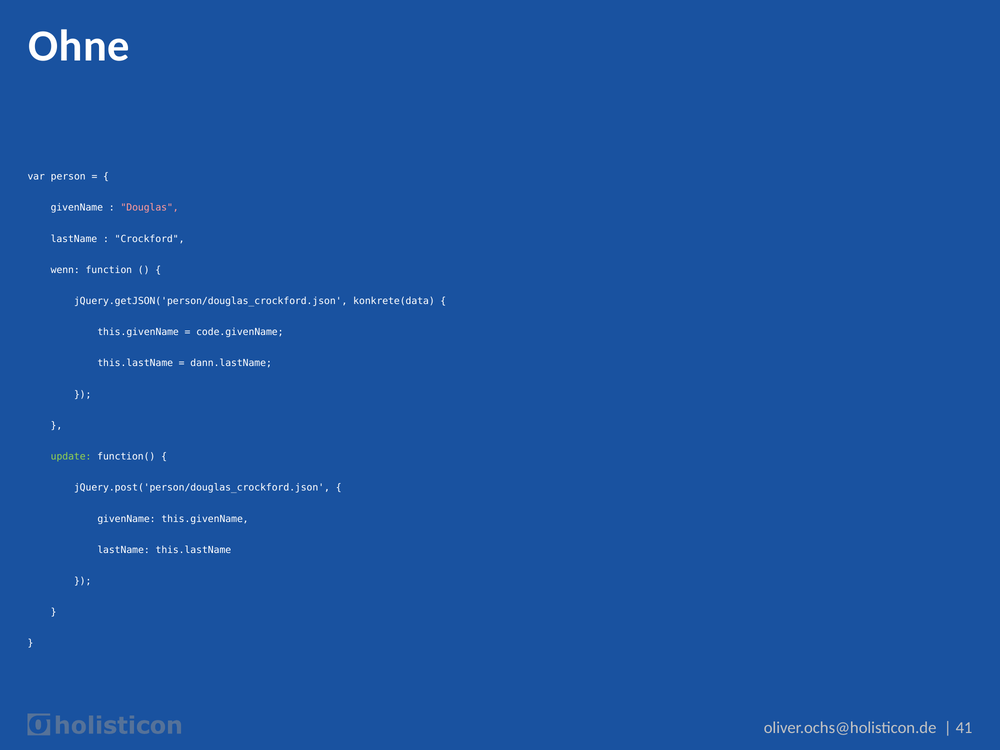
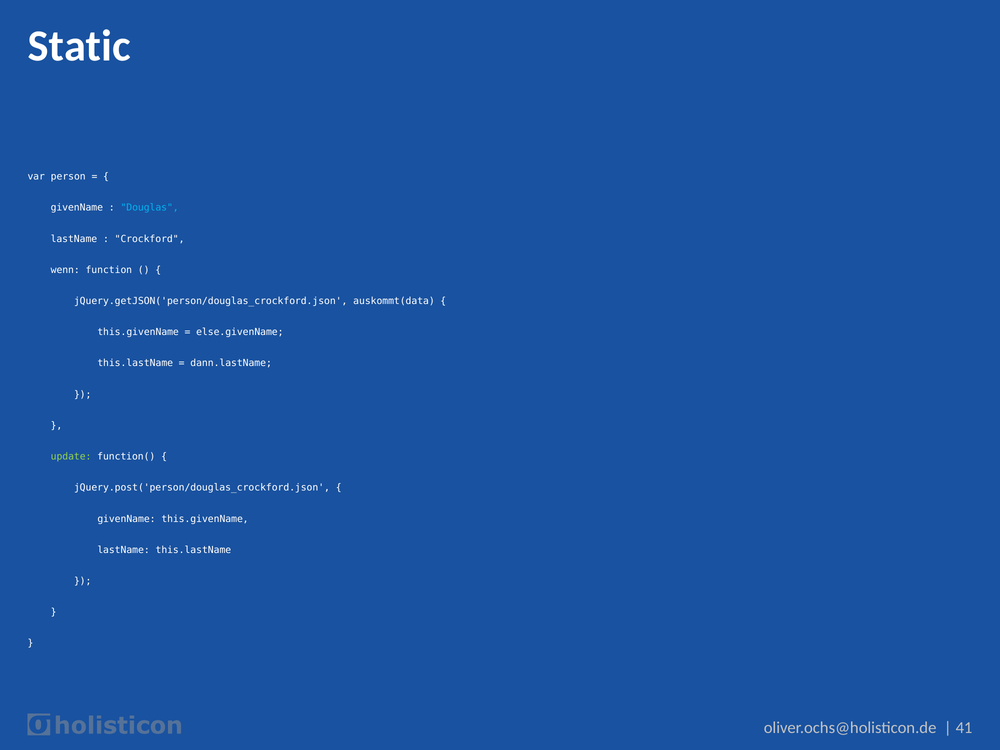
Ohne: Ohne -> Static (79, 46)
Douglas colour: pink -> light blue (150, 208)
konkrete(data: konkrete(data -> auskommt(data (394, 301)
code.givenName: code.givenName -> else.givenName (240, 332)
